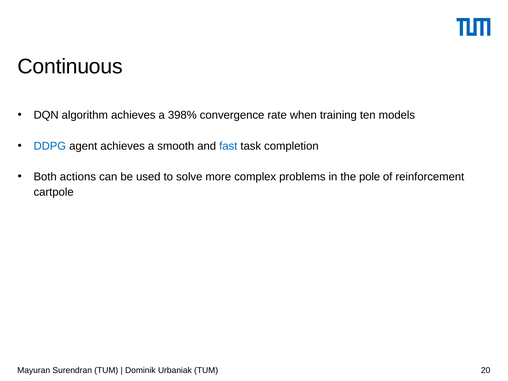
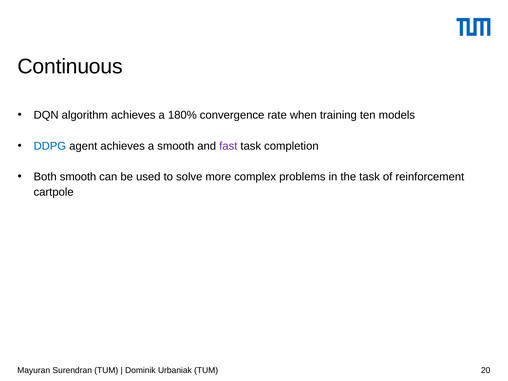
398%: 398% -> 180% (182, 115)
fast colour: blue -> purple (228, 146)
Both actions: actions -> smooth (78, 177)
the pole: pole -> task (370, 177)
